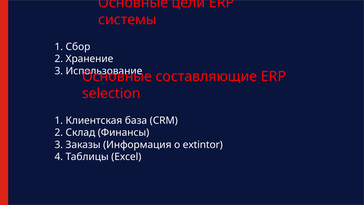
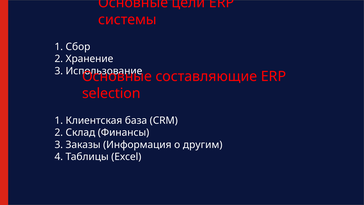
extintor: extintor -> другим (203, 145)
